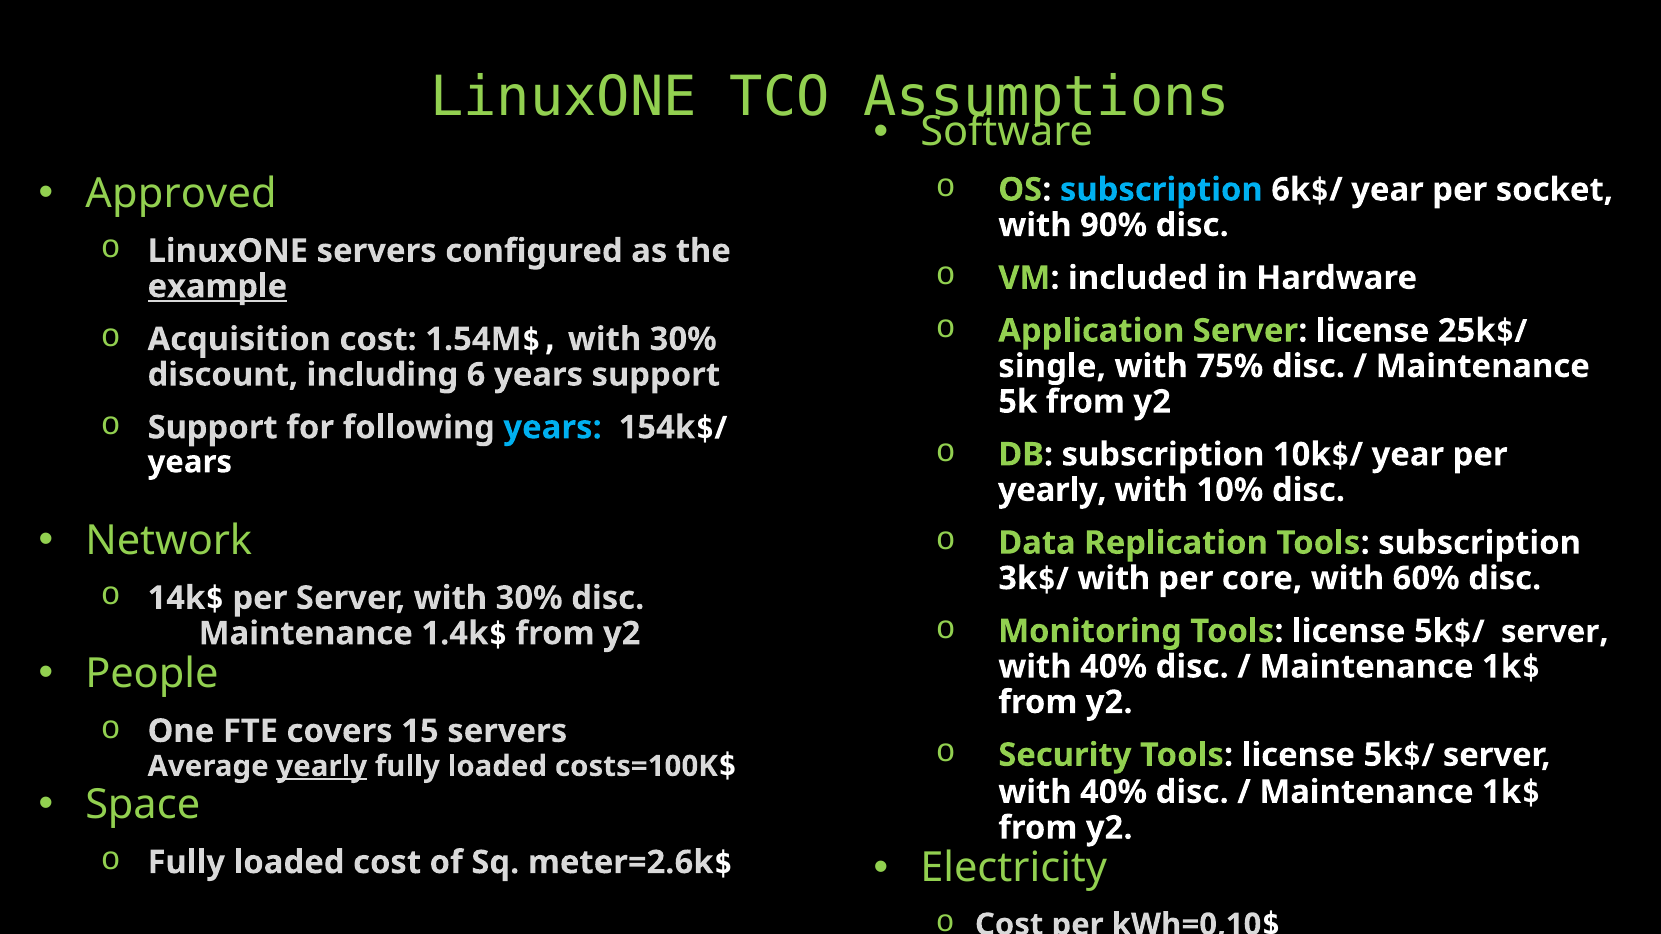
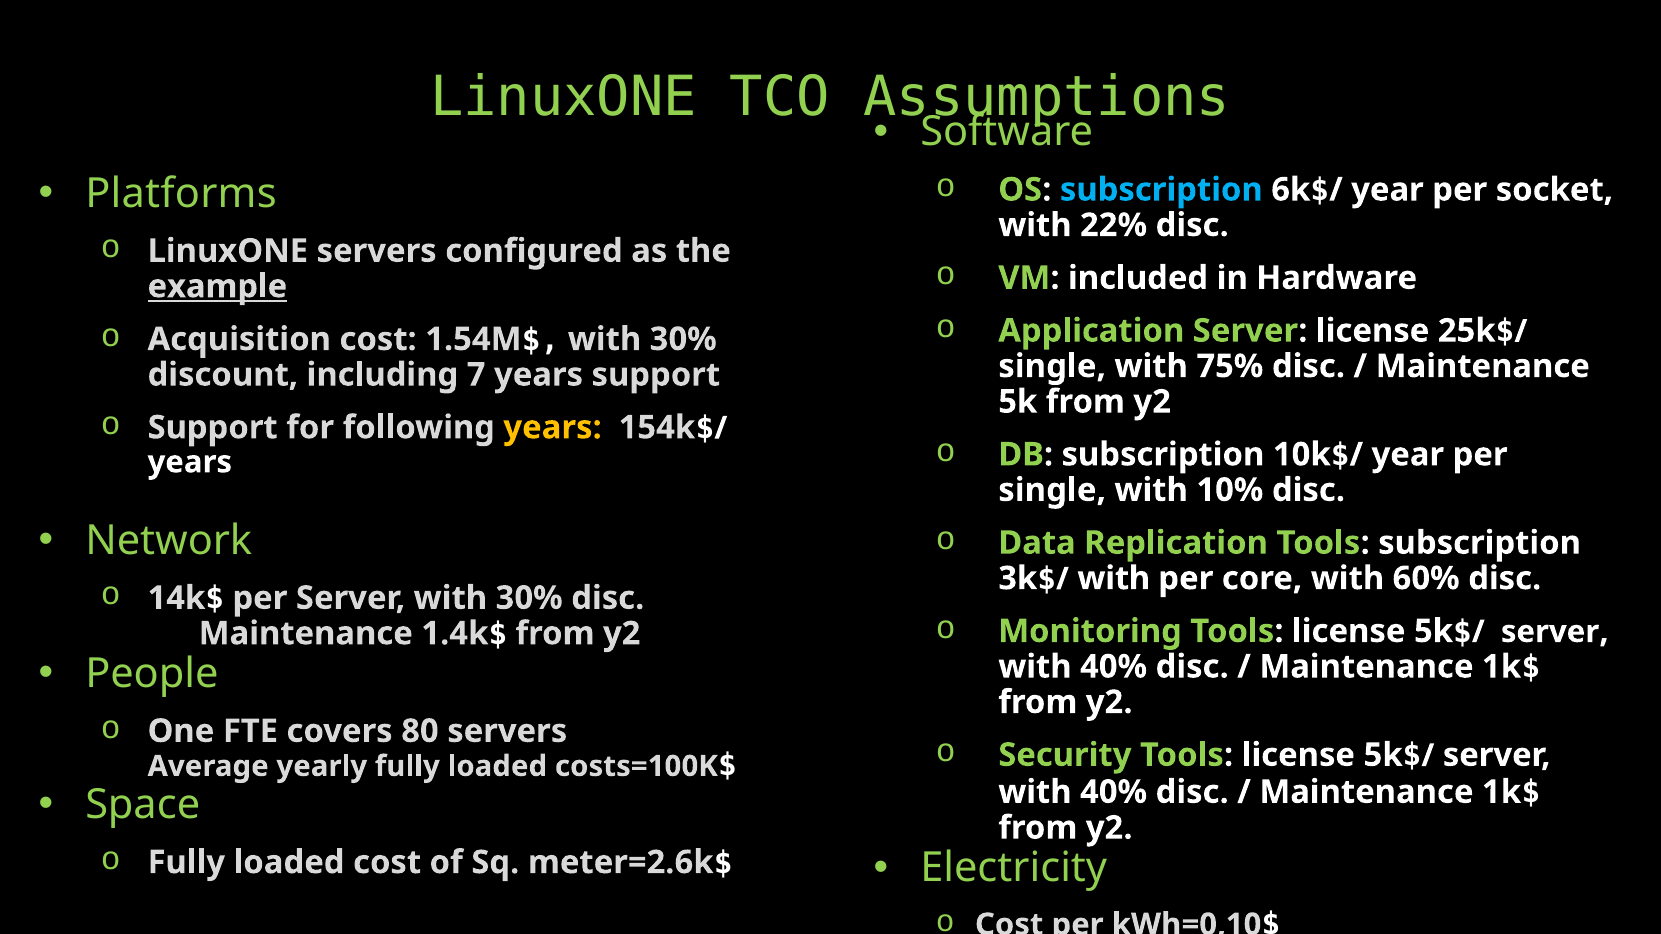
Approved: Approved -> Platforms (181, 194)
90%: 90% -> 22% (1114, 225)
6: 6 -> 7 (476, 375)
years colour: light blue -> yellow (553, 428)
yearly: yearly -> single (1052, 490)
15: 15 -> 80 (420, 731)
yearly underline: present -> none (322, 767)
